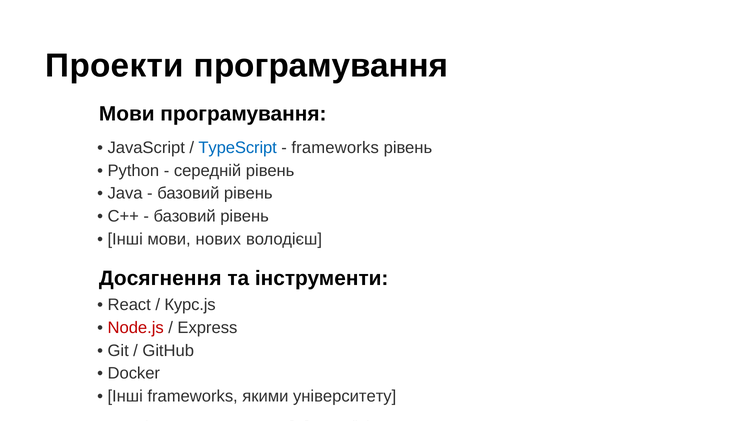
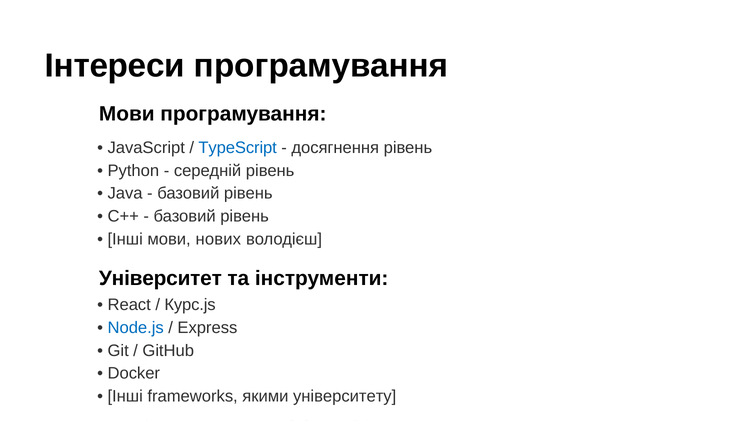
Проекти: Проекти -> Інтереси (115, 66)
frameworks: frameworks -> досягнення (335, 148)
Досягнення: Досягнення -> Університет (160, 279)
Node.js colour: red -> blue (136, 328)
